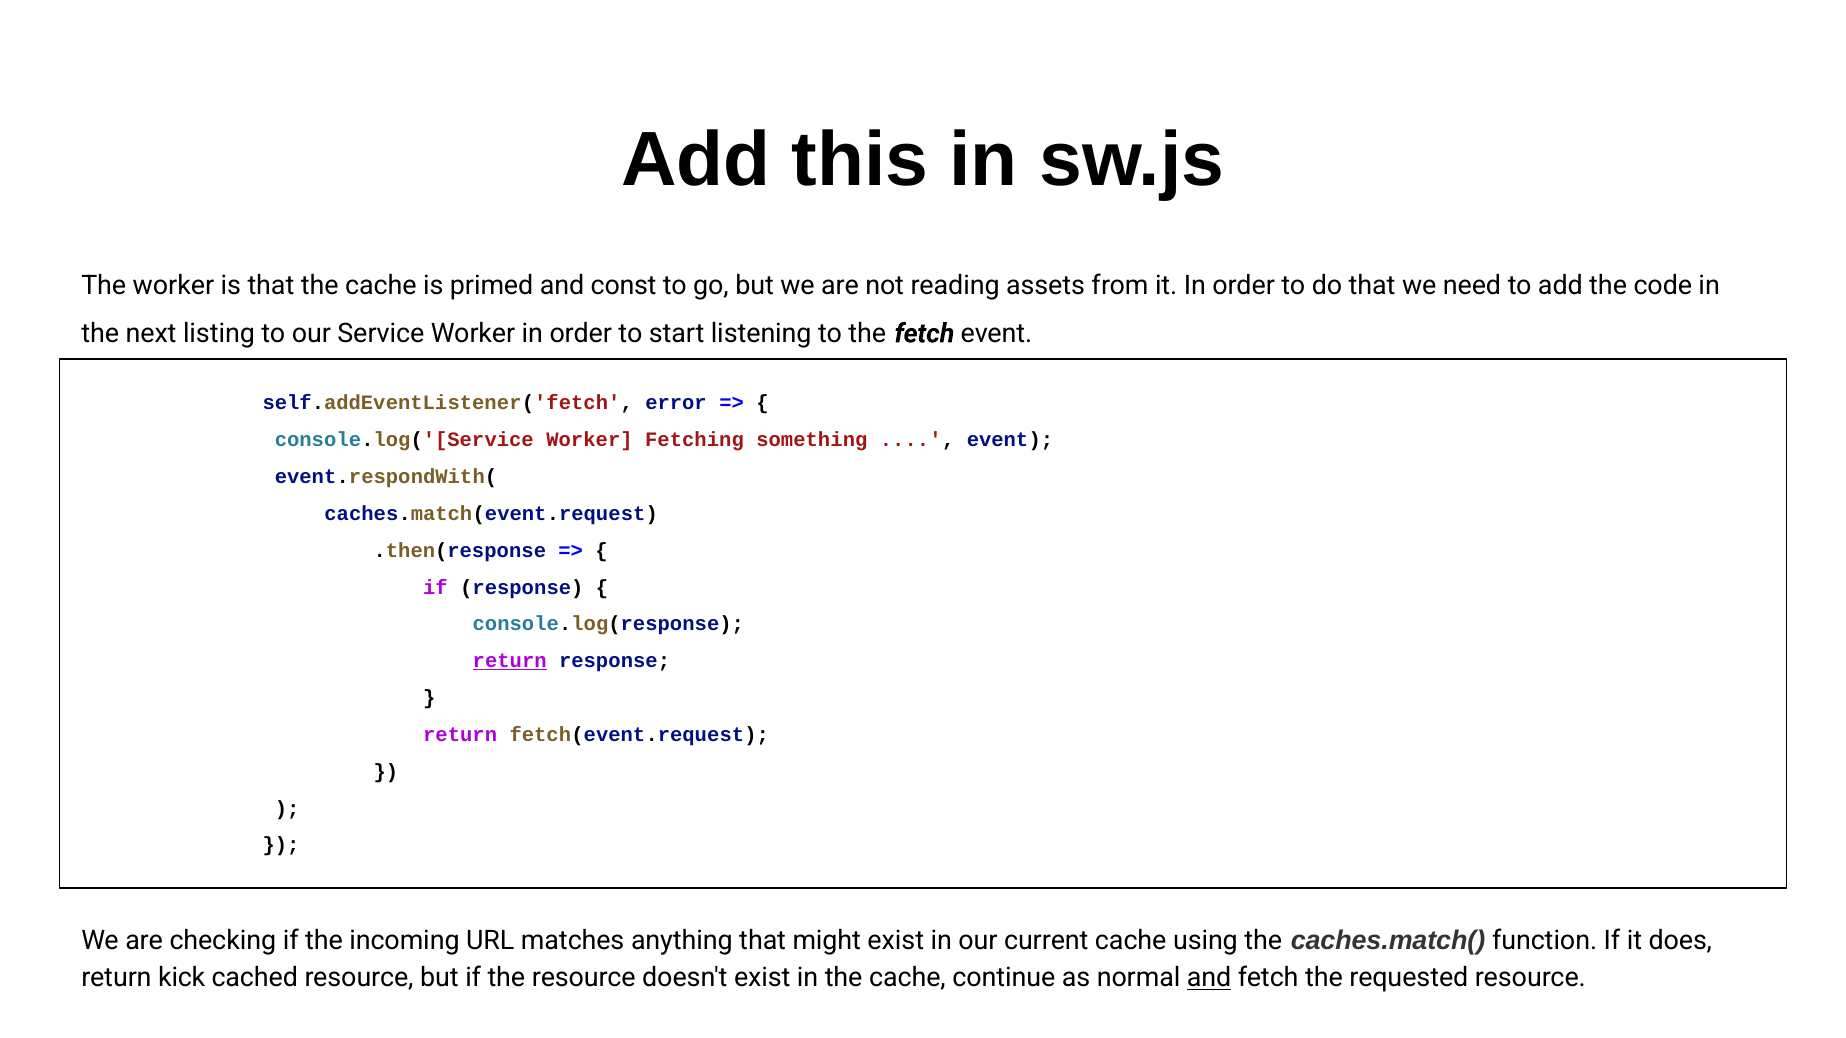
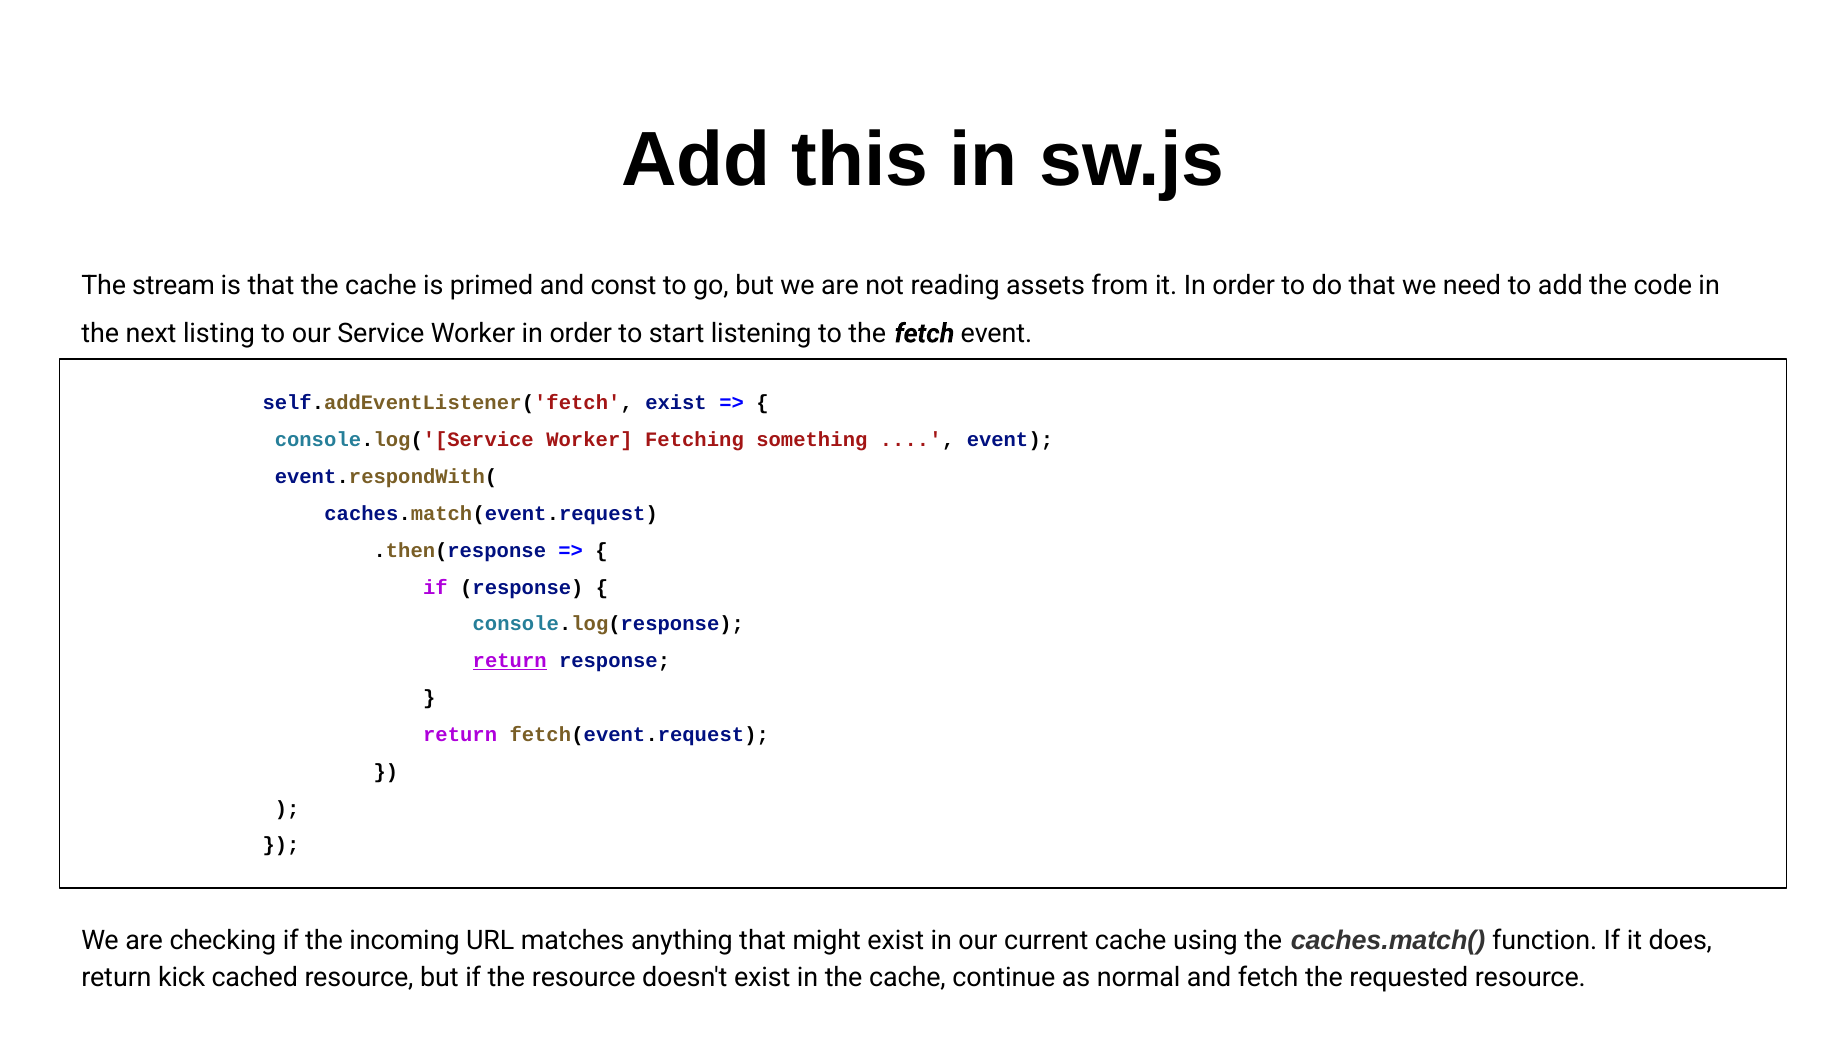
The worker: worker -> stream (174, 285)
self.addEventListener('fetch error: error -> exist (676, 403)
and underline: present -> none (1209, 978)
